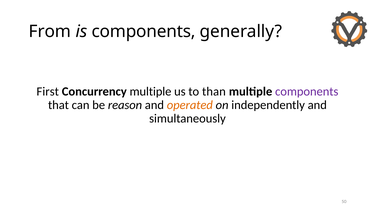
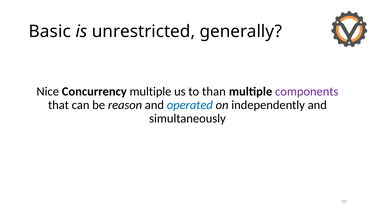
From: From -> Basic (50, 32)
is components: components -> unrestricted (143, 32)
First: First -> Nice (48, 92)
operated colour: orange -> blue (190, 105)
